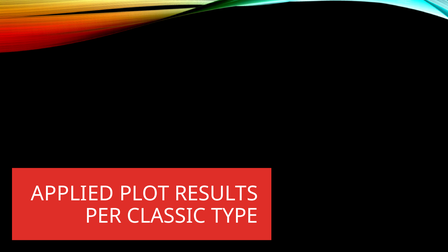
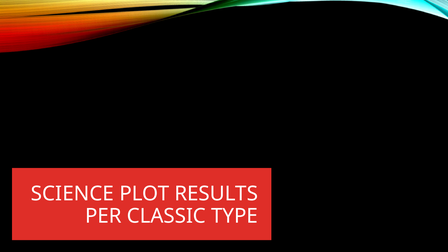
APPLIED: APPLIED -> SCIENCE (72, 194)
